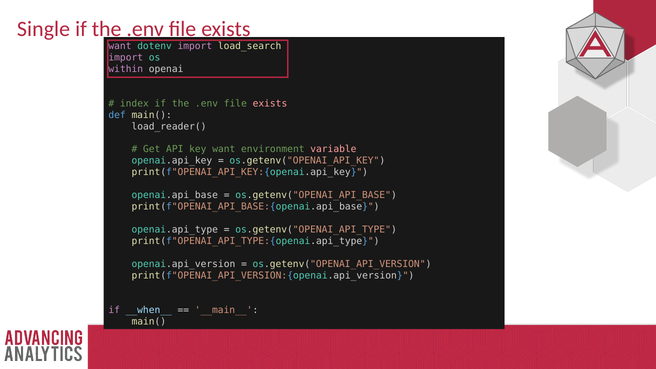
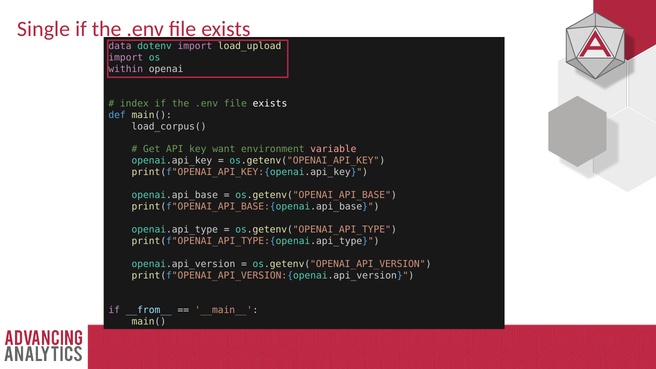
want: want -> data (120, 46)
load_search: load_search -> load_upload (250, 46)
exists colour: pink -> white (270, 103)
load_reader(: load_reader( -> load_corpus( (169, 126)
__when__: __when__ -> __from__ (149, 310)
